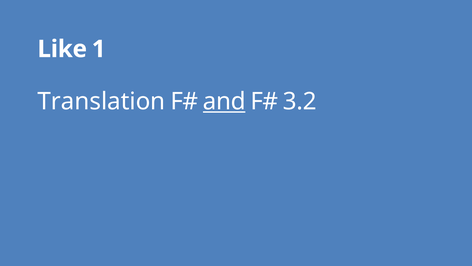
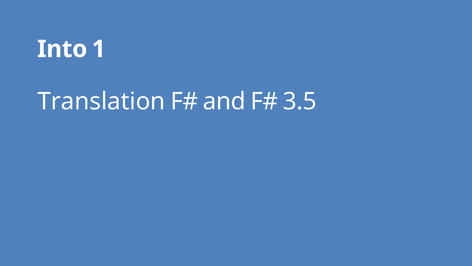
Like: Like -> Into (62, 49)
and underline: present -> none (224, 101)
3.2: 3.2 -> 3.5 (300, 101)
